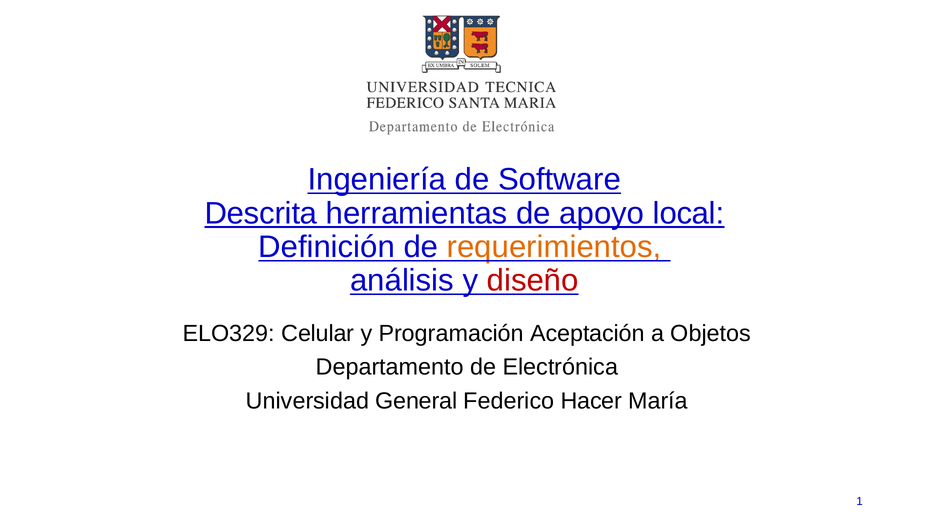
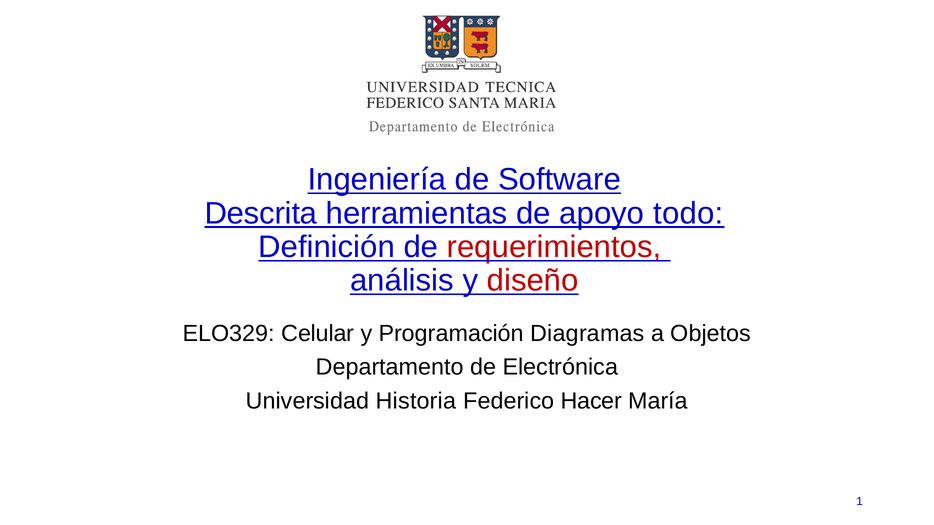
local: local -> todo (688, 213)
requerimientos colour: orange -> red (554, 247)
Aceptación: Aceptación -> Diagramas (587, 334)
General: General -> Historia (416, 401)
